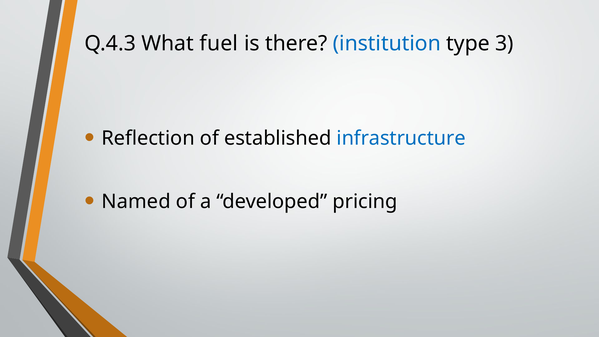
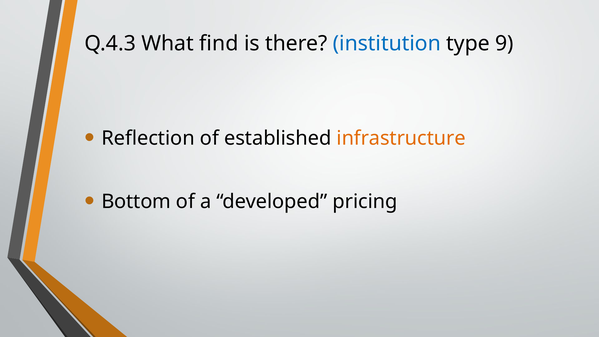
fuel: fuel -> find (219, 43)
3: 3 -> 9 (504, 43)
infrastructure colour: blue -> orange (401, 138)
Named: Named -> Bottom (136, 202)
